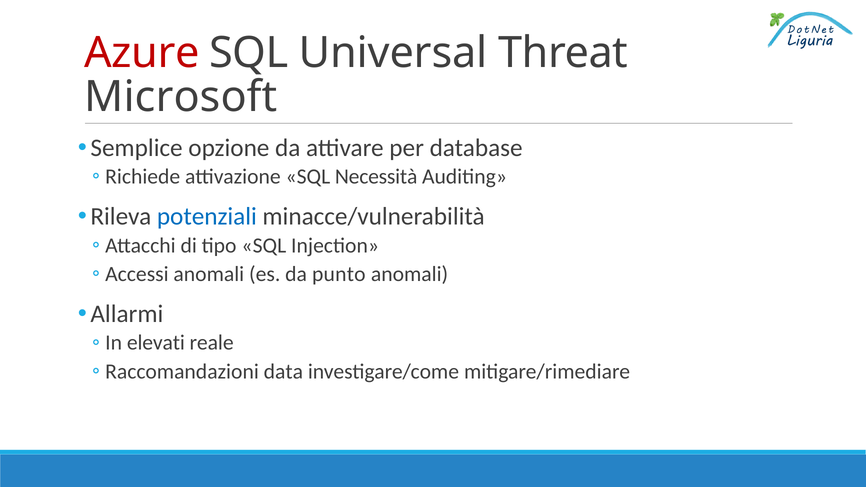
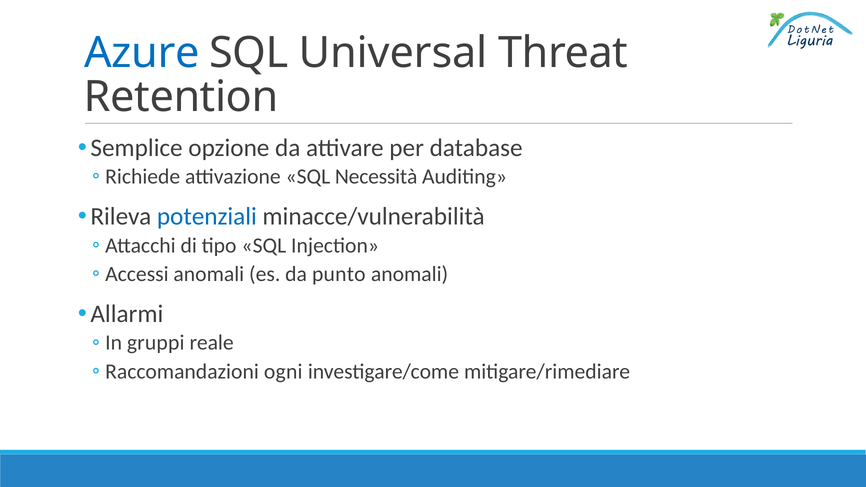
Azure colour: red -> blue (142, 53)
Microsoft: Microsoft -> Retention (181, 97)
elevati: elevati -> gruppi (156, 343)
data: data -> ogni (283, 372)
